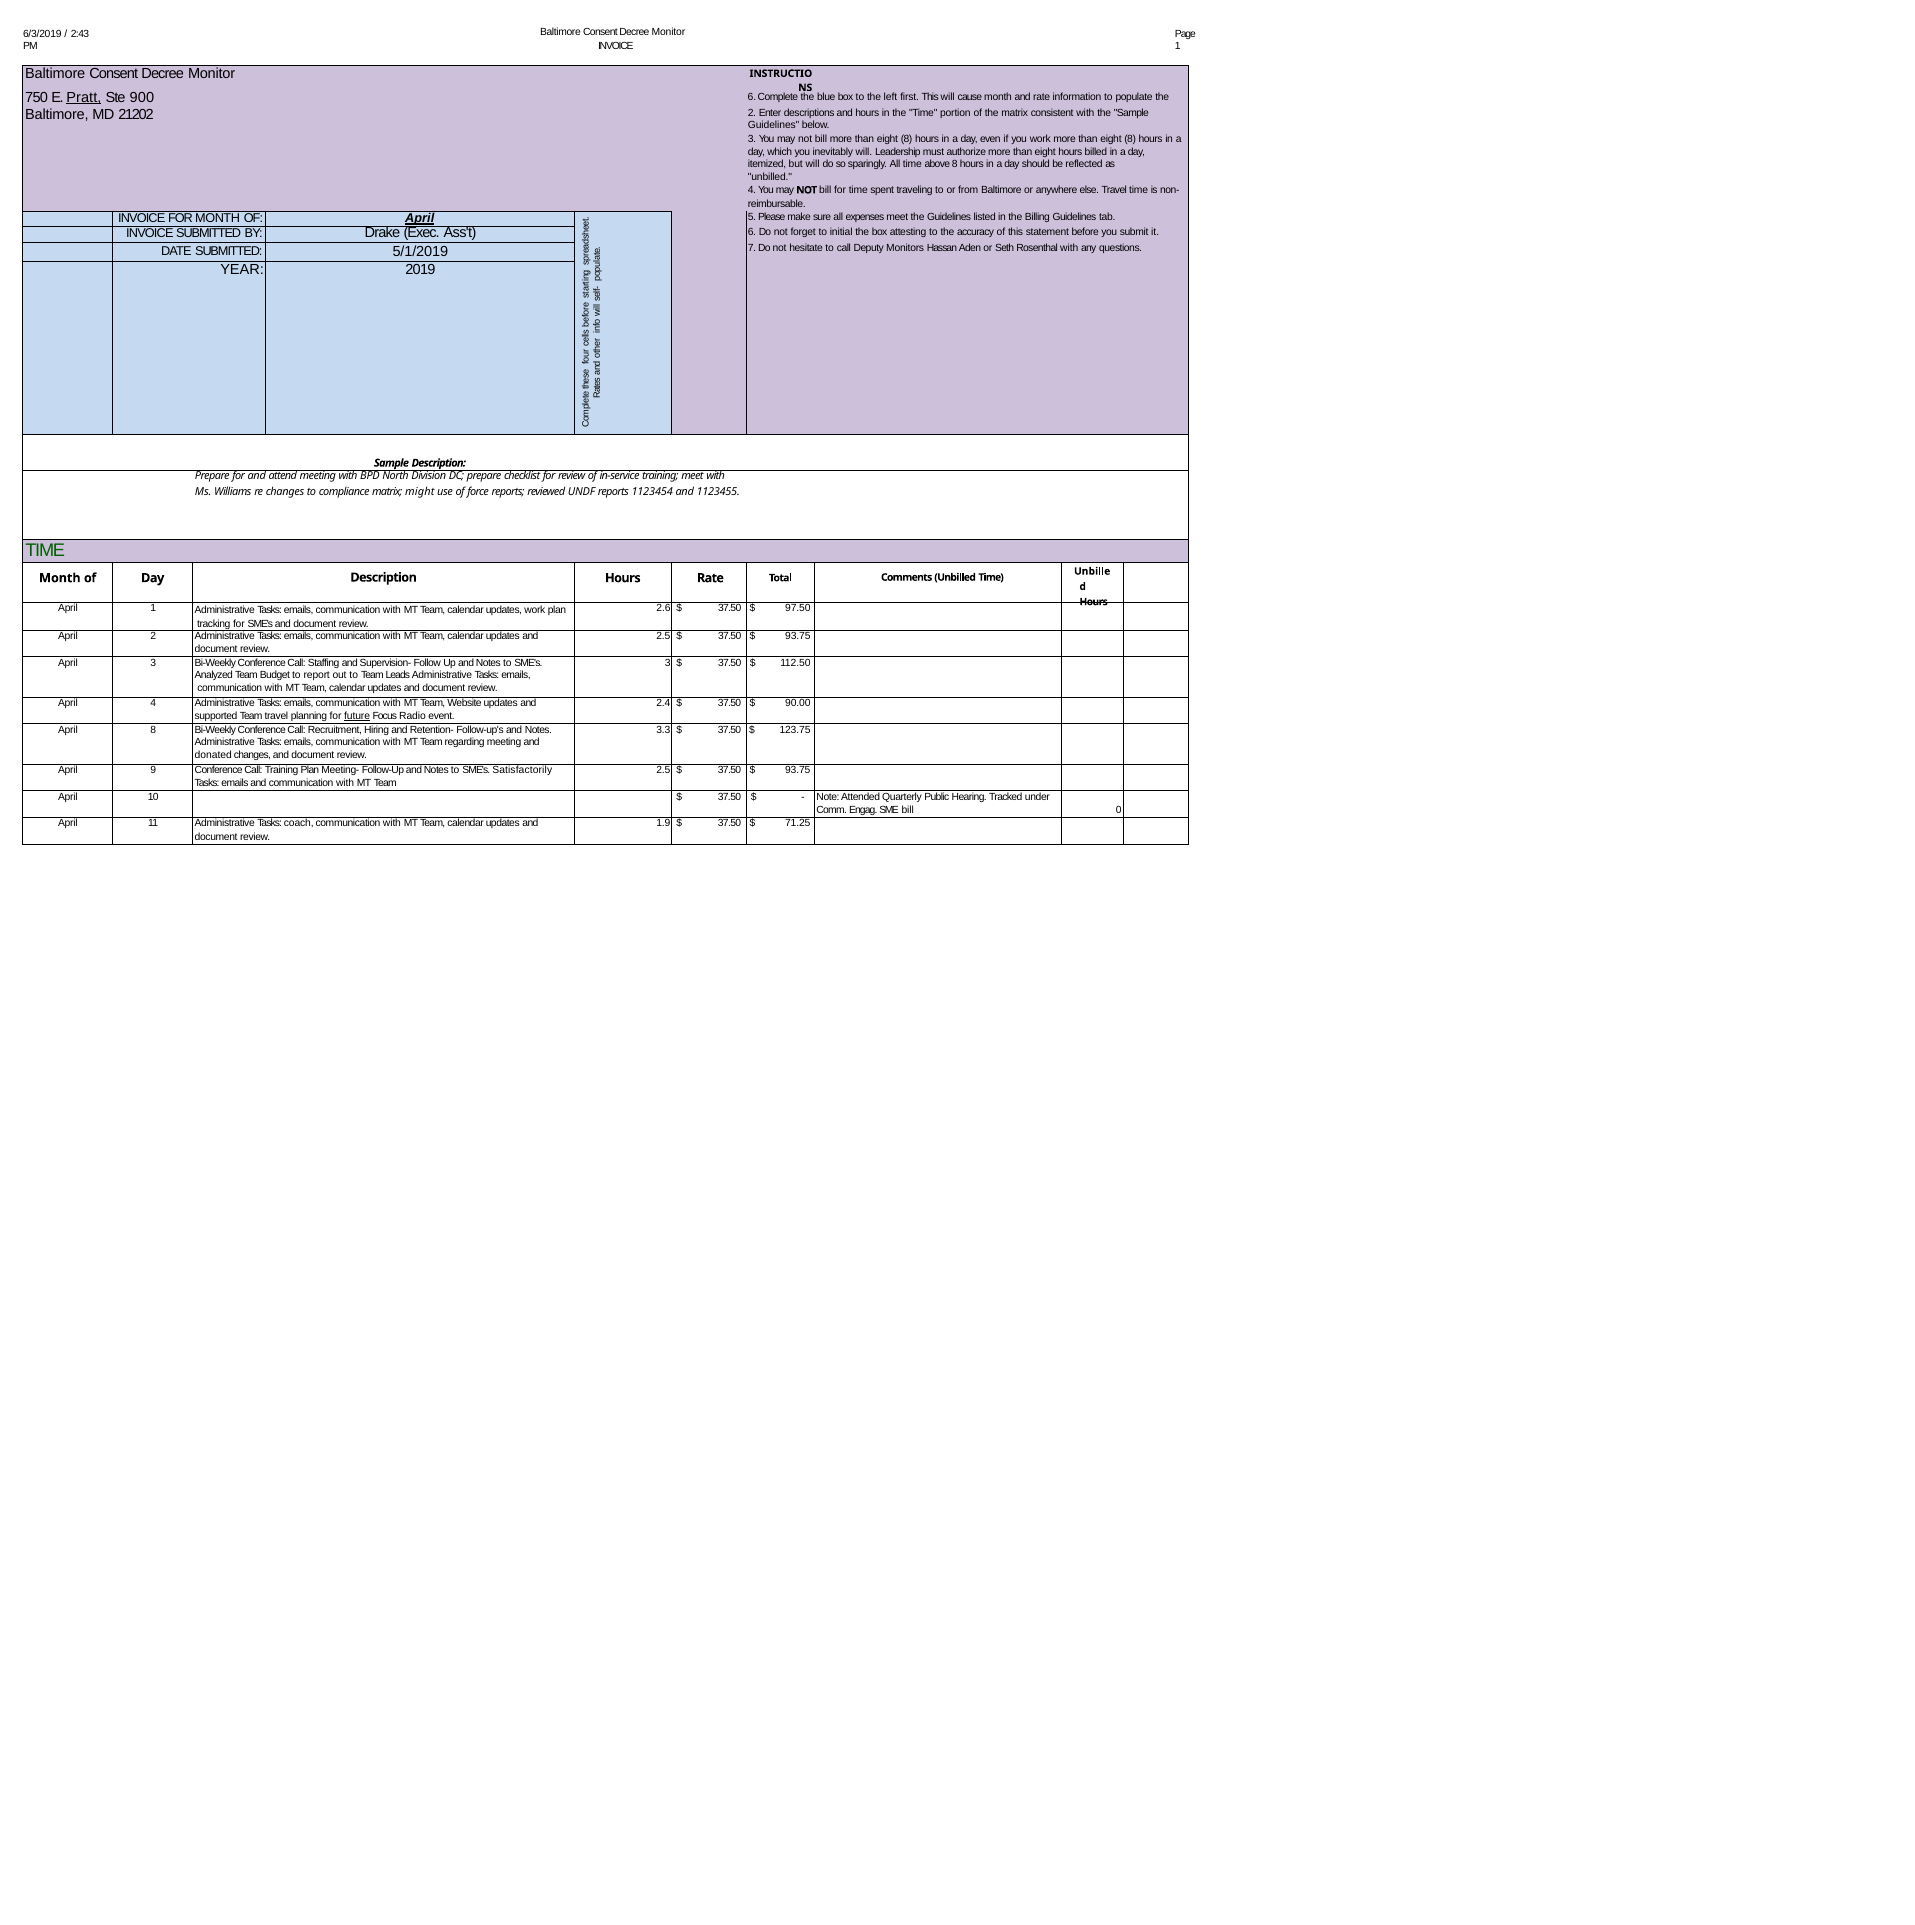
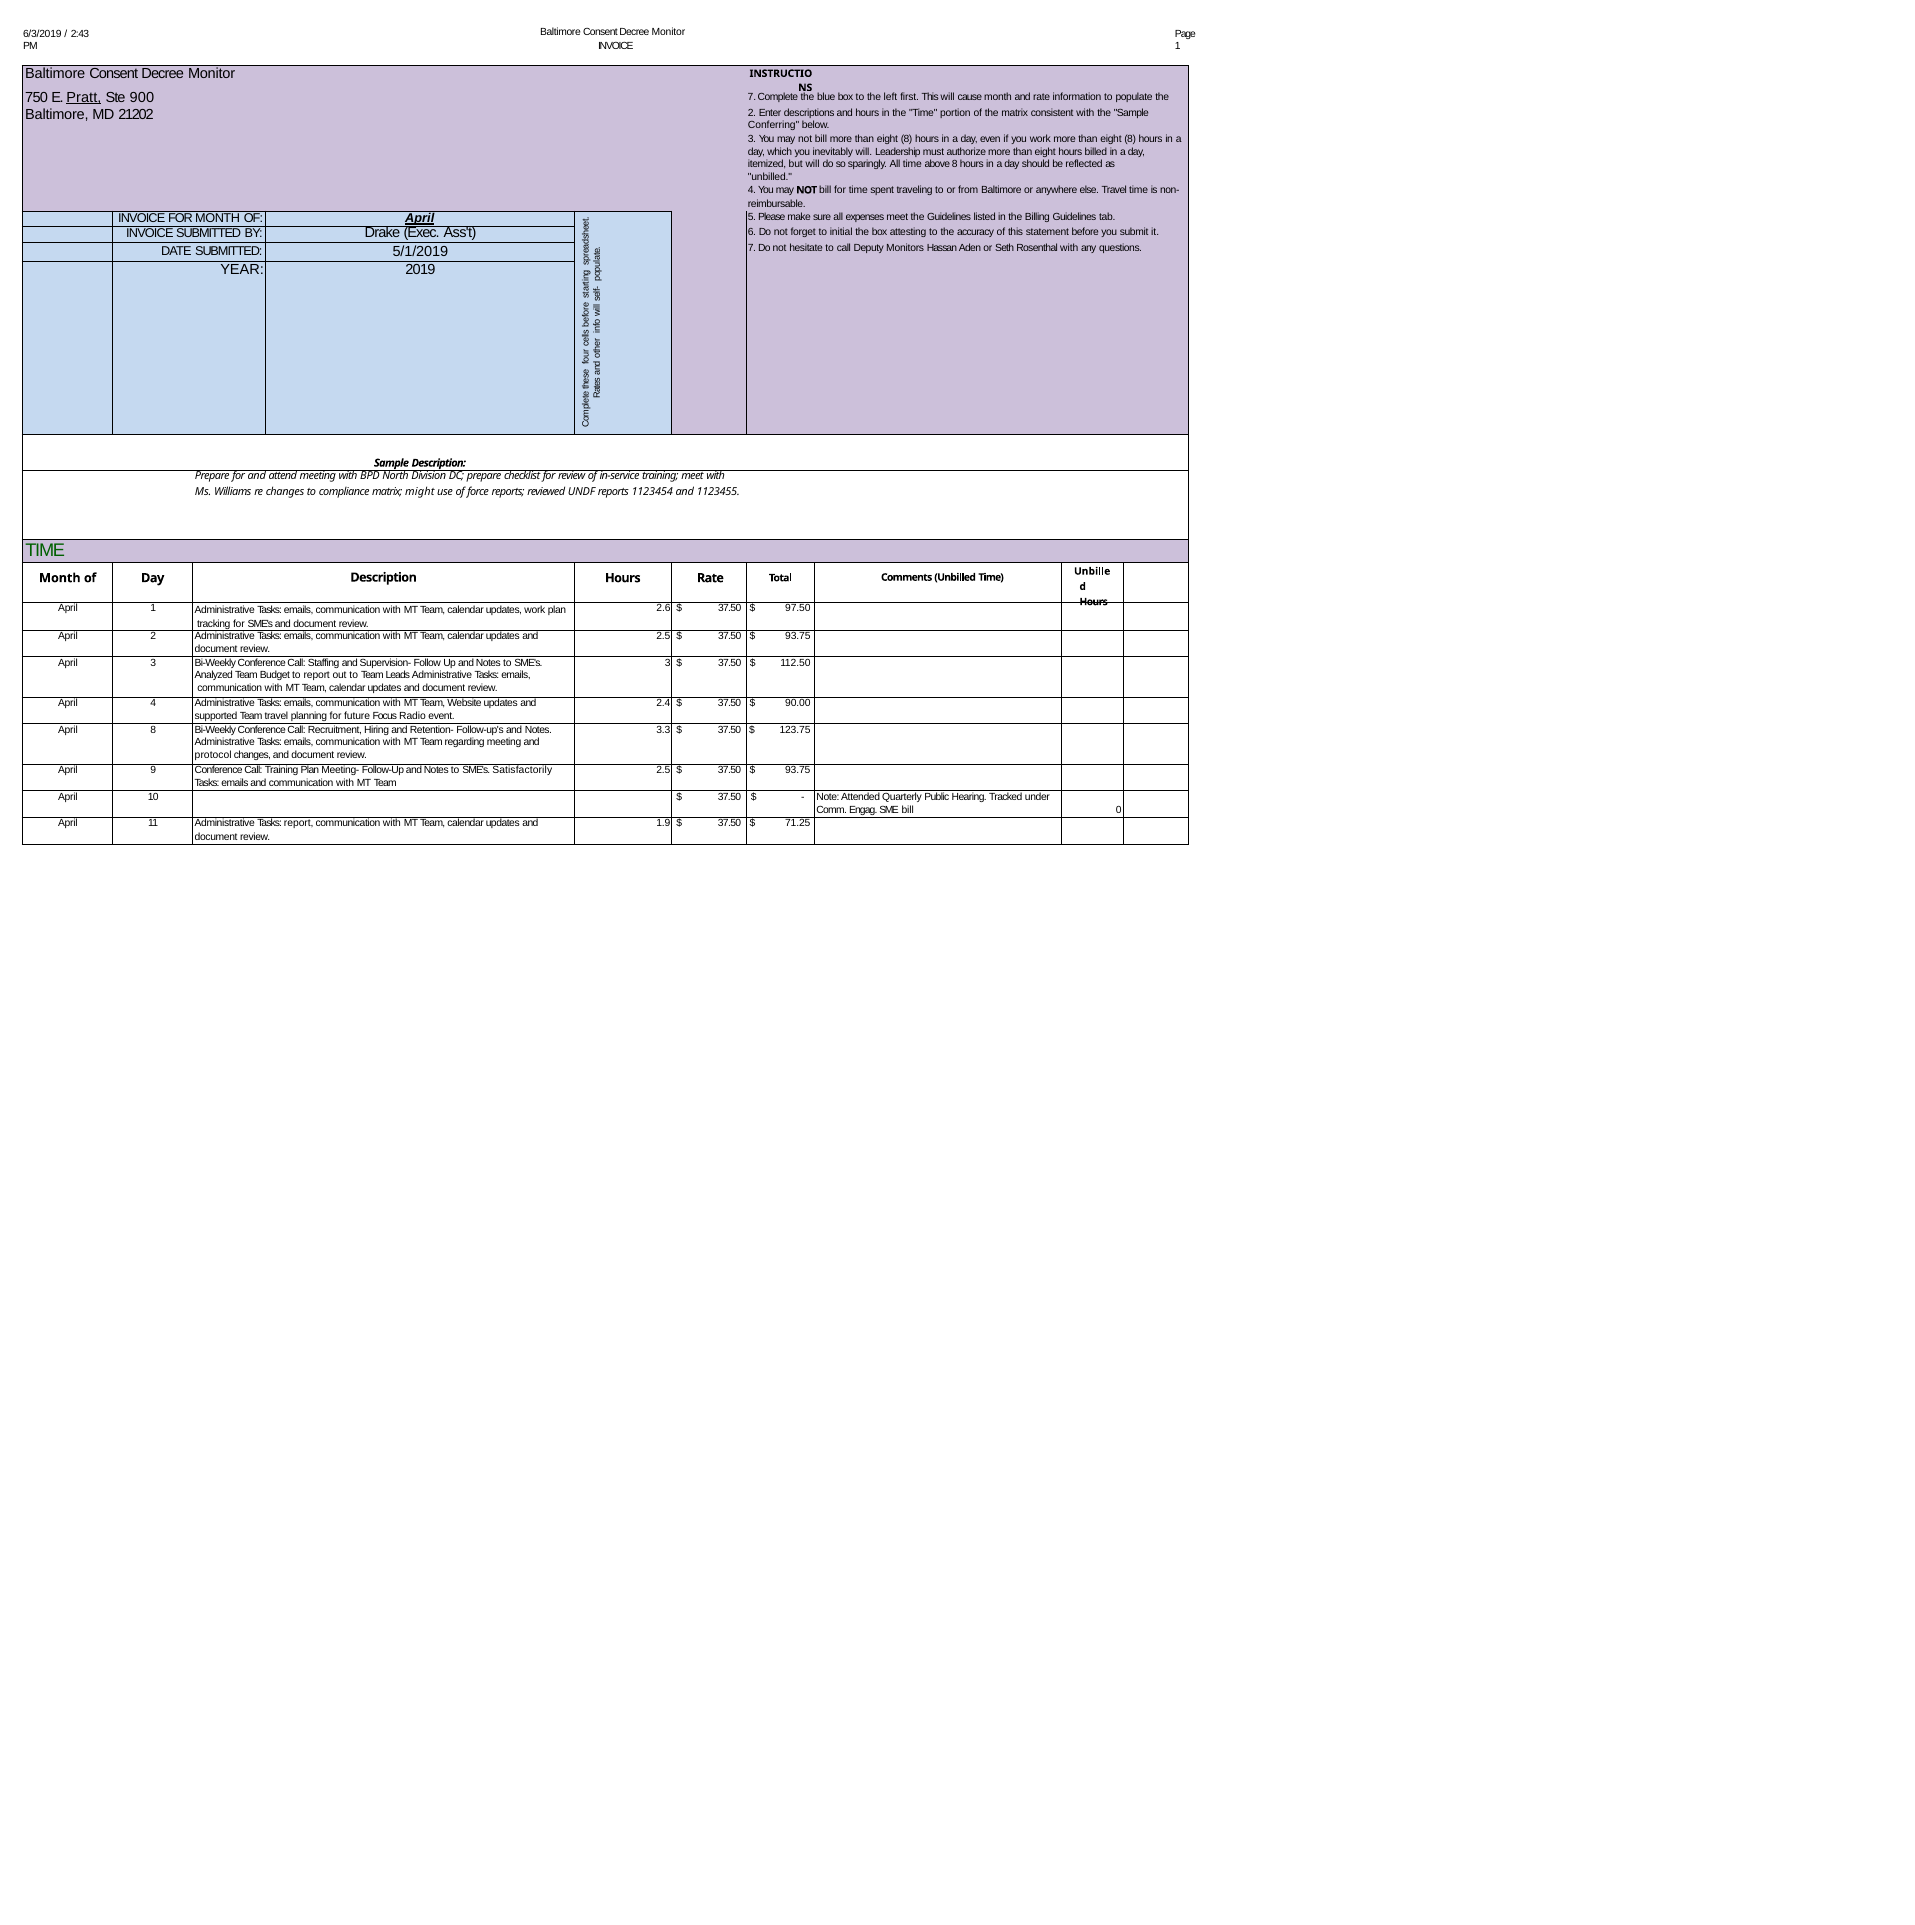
900 6: 6 -> 7 (752, 97)
Guidelines: Guidelines -> Conferring (774, 125)
future underline: present -> none (357, 716)
donated: donated -> protocol (213, 755)
Tasks coach: coach -> report (299, 823)
